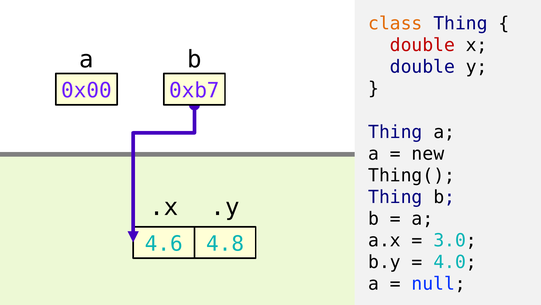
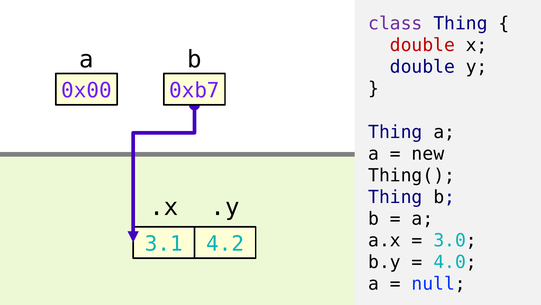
class colour: orange -> purple (395, 24)
4.6: 4.6 -> 3.1 (164, 243)
4.8: 4.8 -> 4.2 (225, 243)
